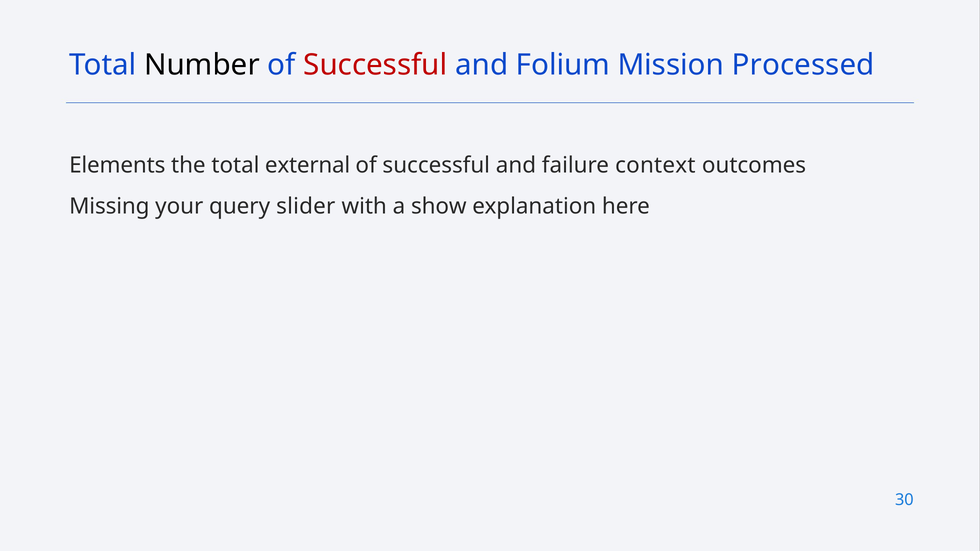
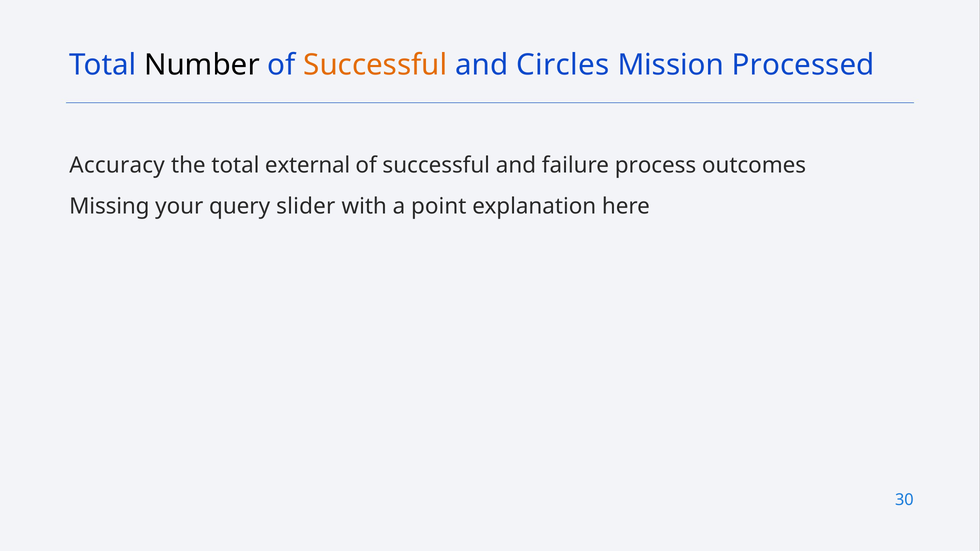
Successful colour: red -> orange (375, 65)
Folium: Folium -> Circles (563, 65)
Elements: Elements -> Accuracy (117, 165)
context: context -> process (655, 165)
show: show -> point (439, 207)
